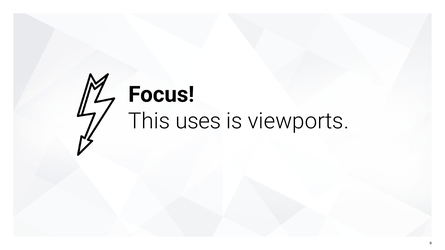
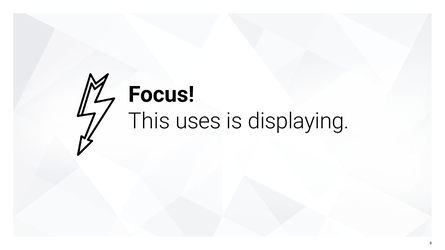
viewports: viewports -> displaying (299, 121)
